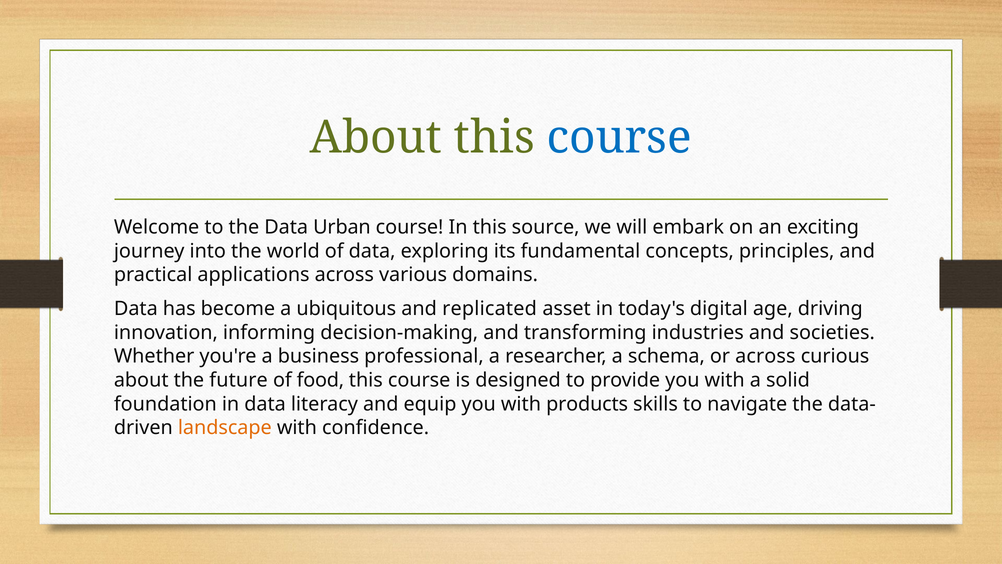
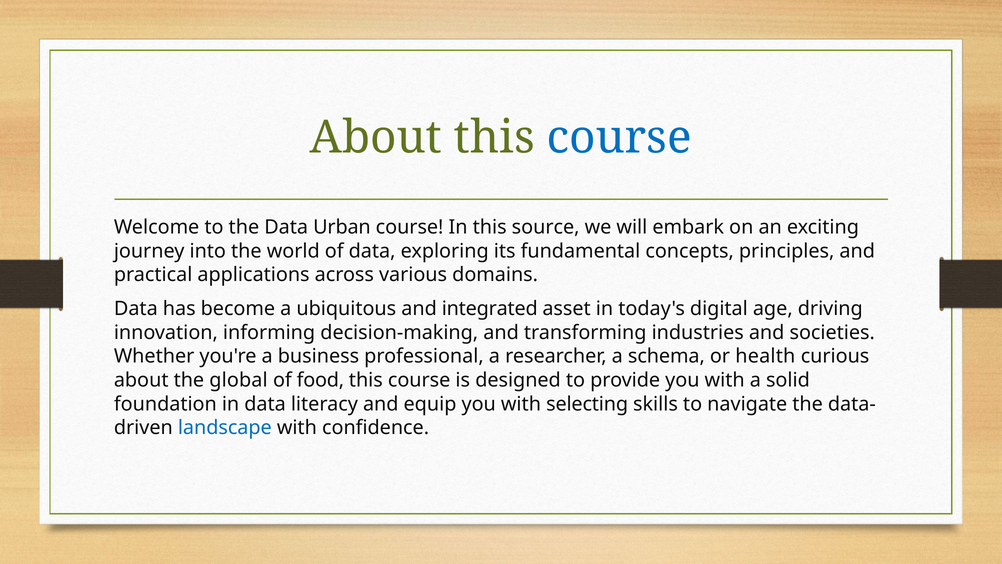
replicated: replicated -> integrated (490, 309)
or across: across -> health (765, 356)
future: future -> global (239, 380)
products: products -> selecting (587, 404)
landscape colour: orange -> blue (225, 427)
